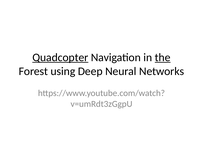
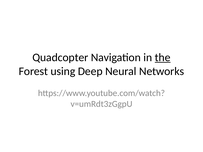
Quadcopter underline: present -> none (60, 57)
